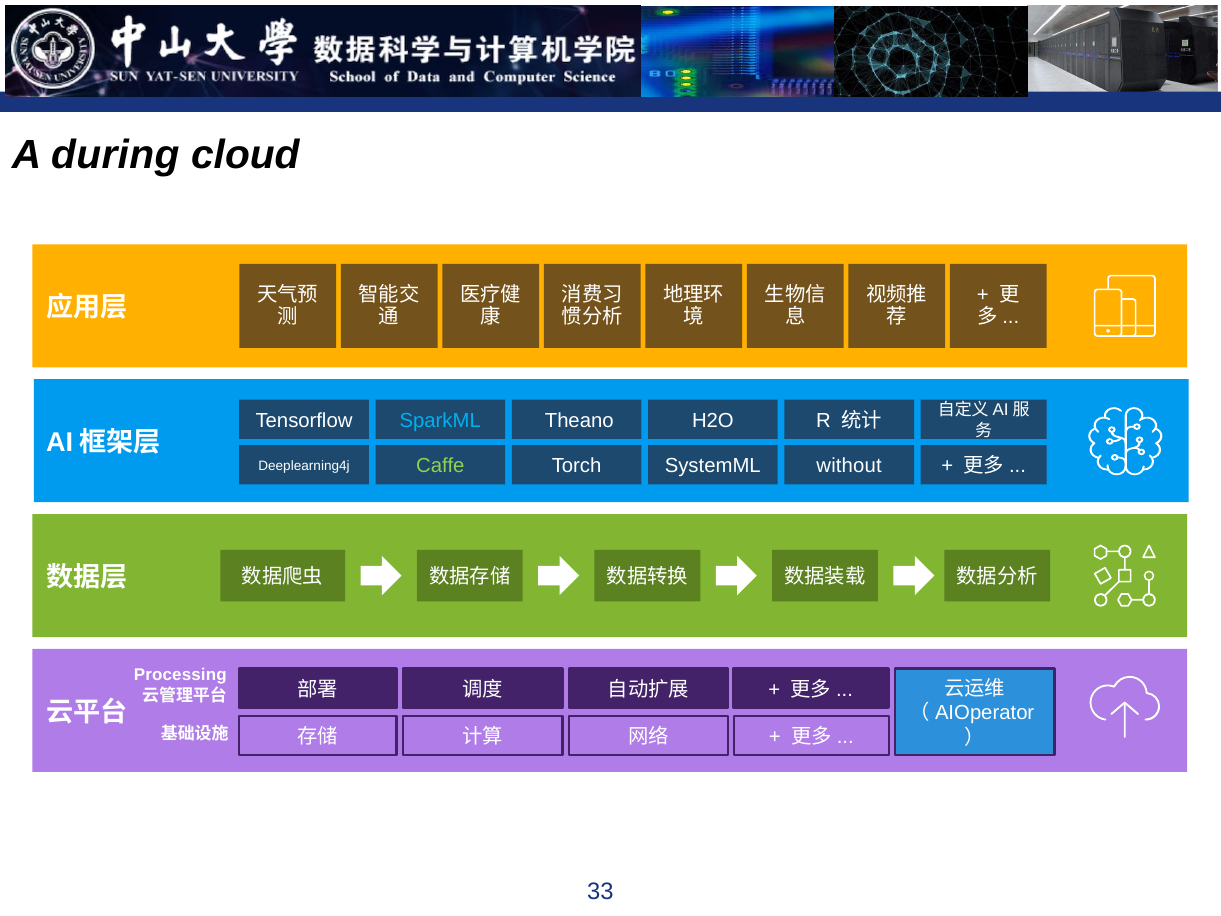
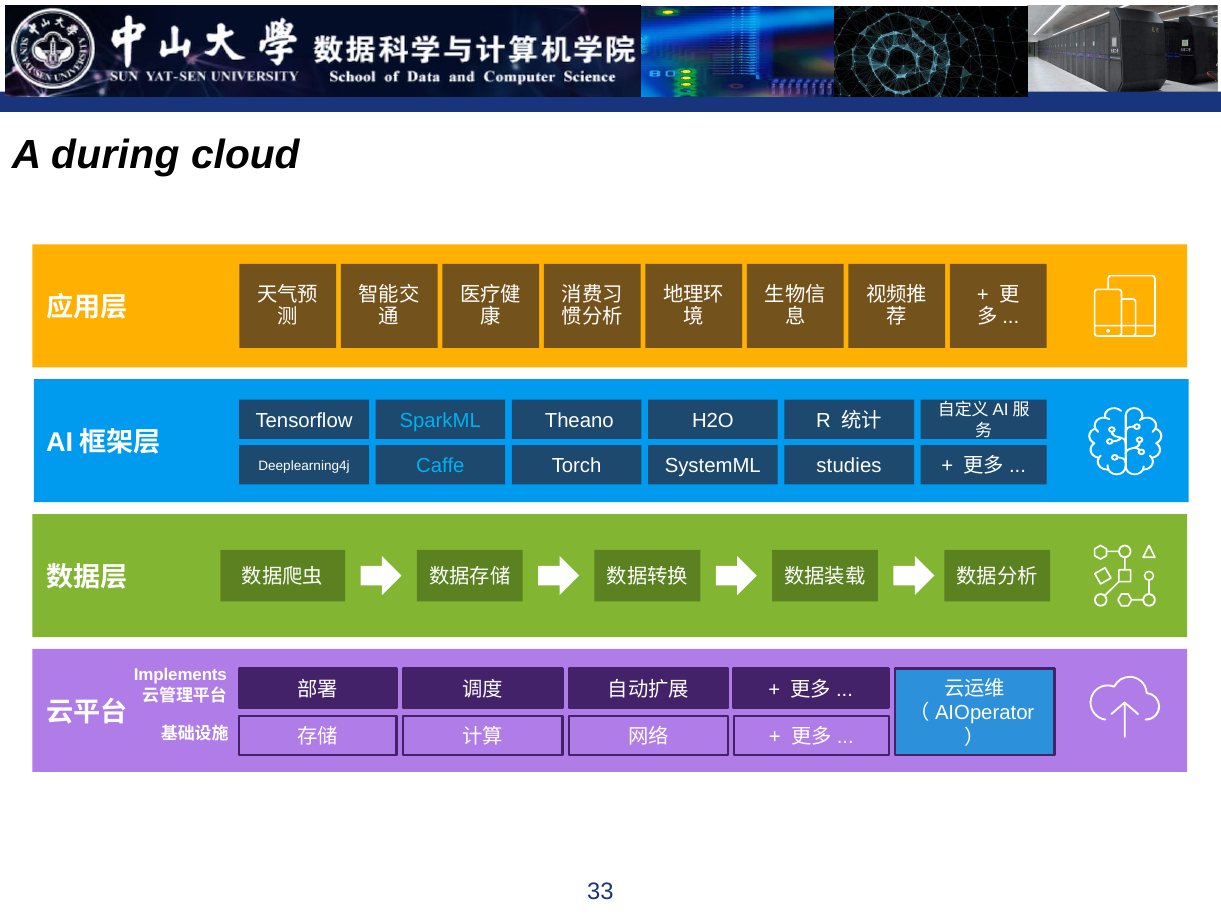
Caffe colour: light green -> light blue (440, 466)
without: without -> studies (849, 466)
Processing: Processing -> Implements (180, 675)
